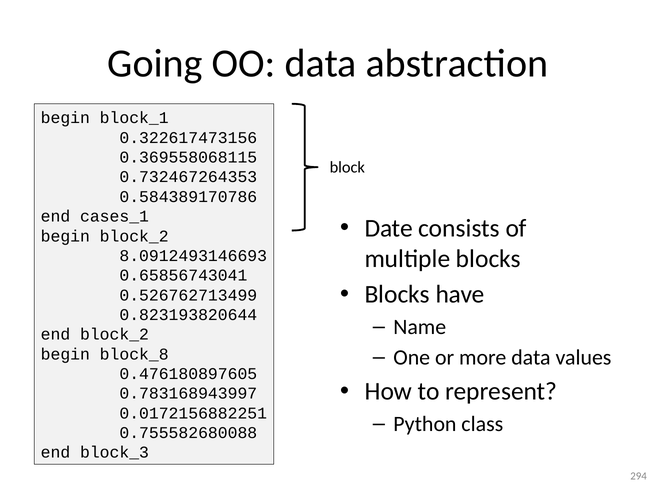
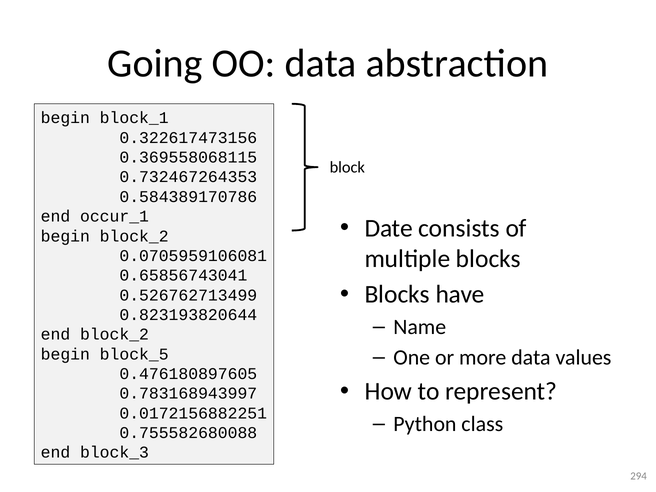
cases_1: cases_1 -> occur_1 (115, 216)
8.0912493146693: 8.0912493146693 -> 0.0705959106081 (193, 256)
block_8: block_8 -> block_5 (134, 354)
